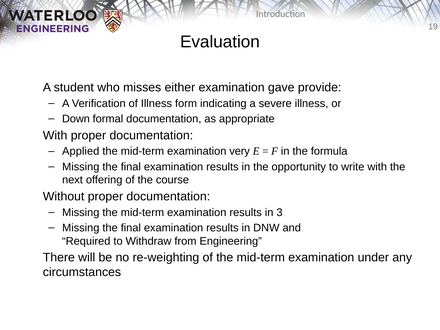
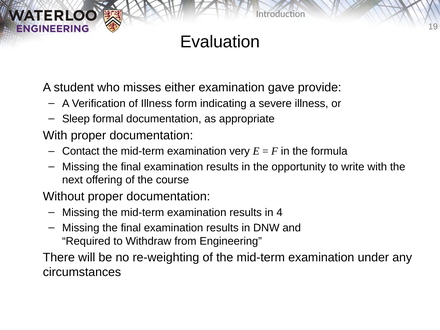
Down: Down -> Sleep (76, 119)
Applied: Applied -> Contact (81, 151)
3: 3 -> 4 (280, 212)
